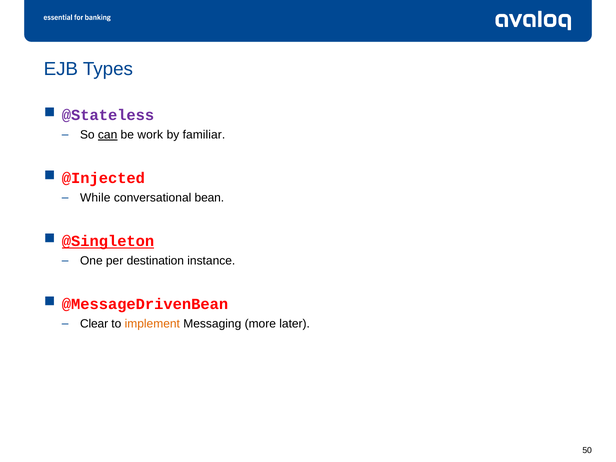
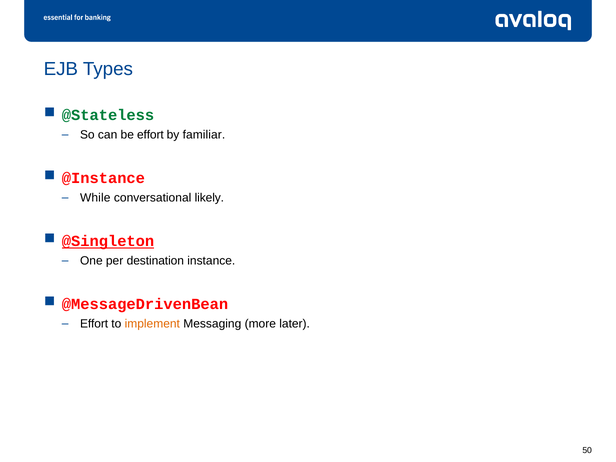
@Stateless colour: purple -> green (108, 115)
can underline: present -> none (108, 135)
be work: work -> effort (150, 135)
@Injected: @Injected -> @Instance (103, 178)
bean: bean -> likely (209, 198)
Clear: Clear -> Effort (94, 324)
